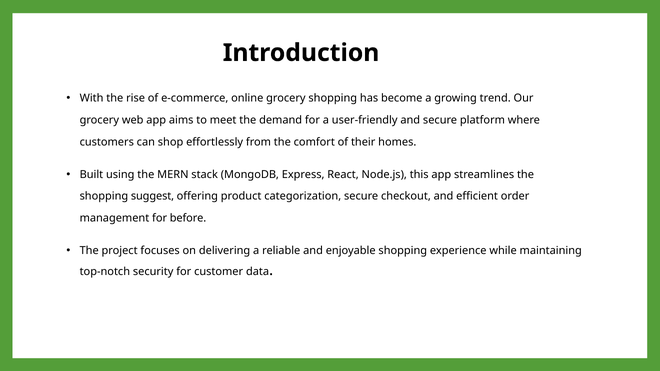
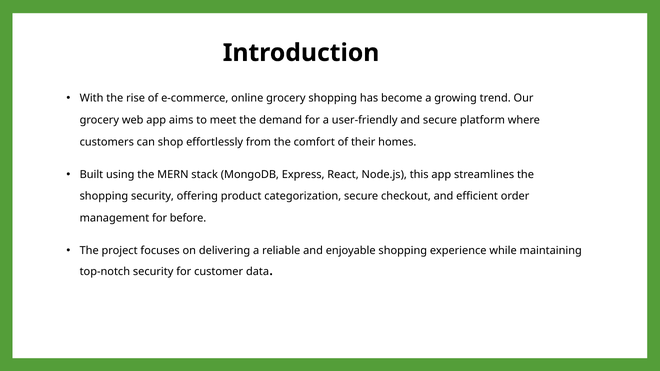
shopping suggest: suggest -> security (153, 196)
